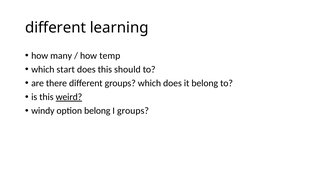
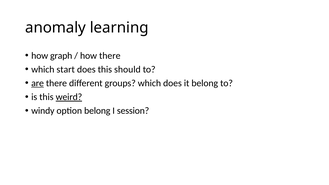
different: different -> anomaly (56, 28)
many: many -> graph (61, 56)
how temp: temp -> there (110, 56)
are underline: none -> present (38, 83)
I groups: groups -> session (133, 111)
